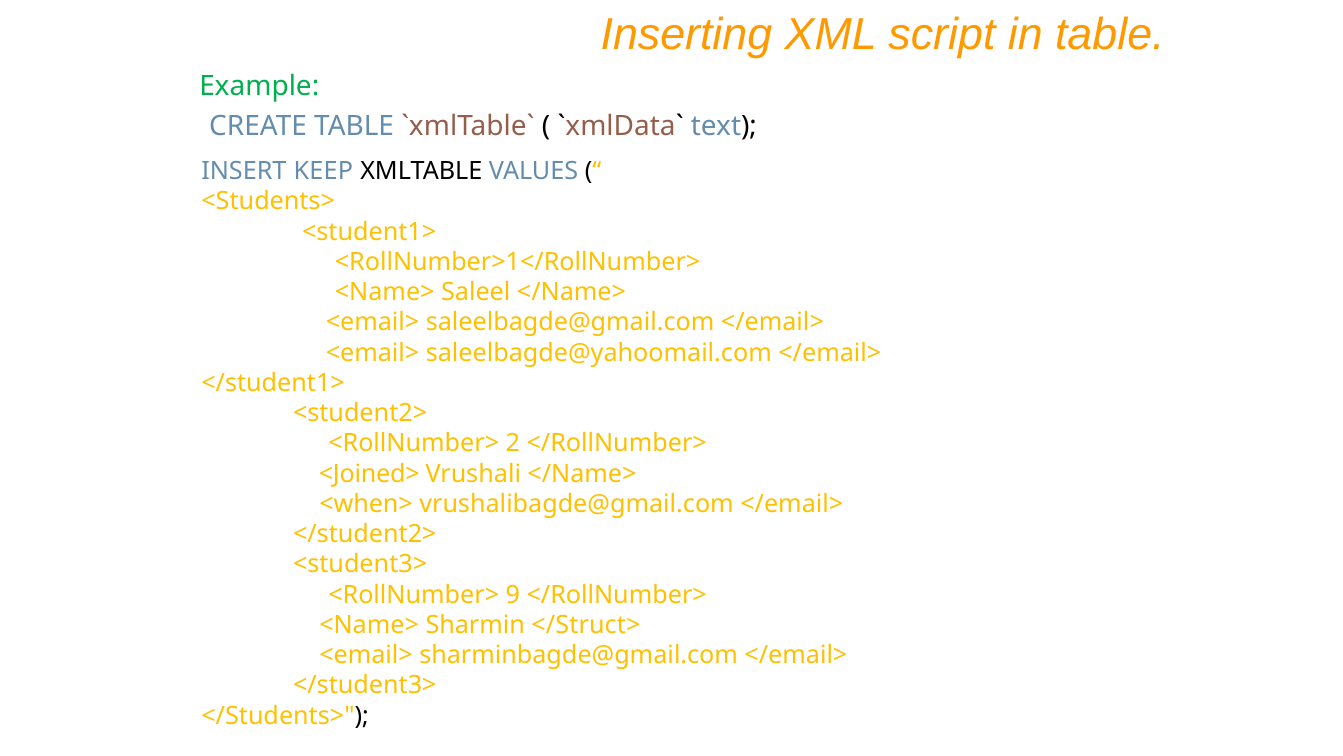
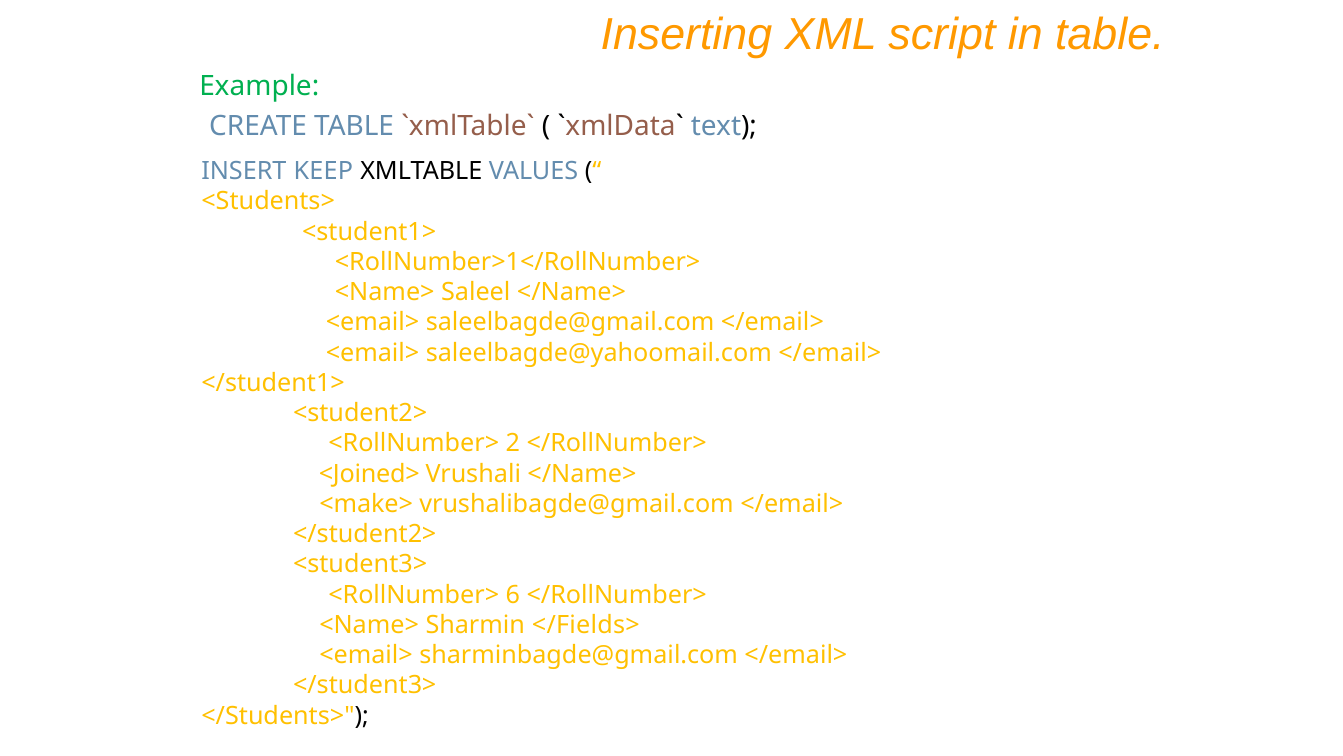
<when>: <when> -> <make> (366, 504)
9: 9 -> 6 (513, 594)
</Struct>: </Struct> -> </Fields> (586, 625)
